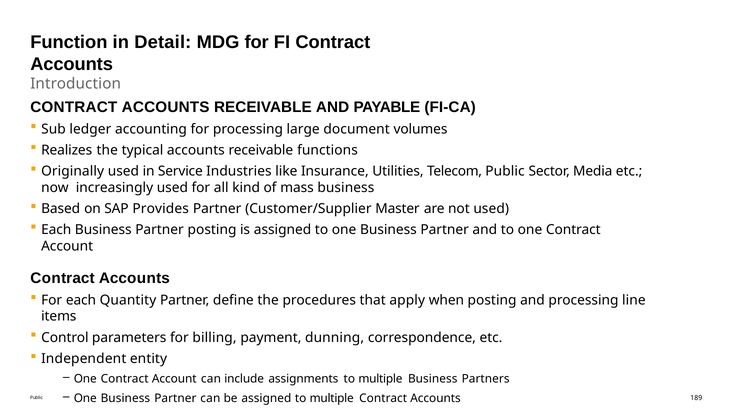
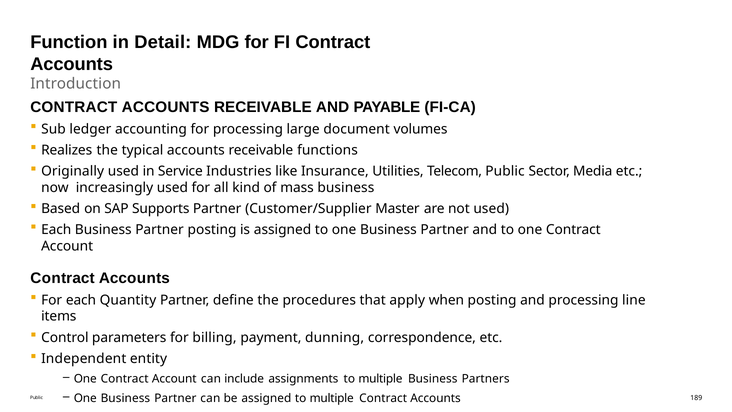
Provides: Provides -> Supports (161, 209)
